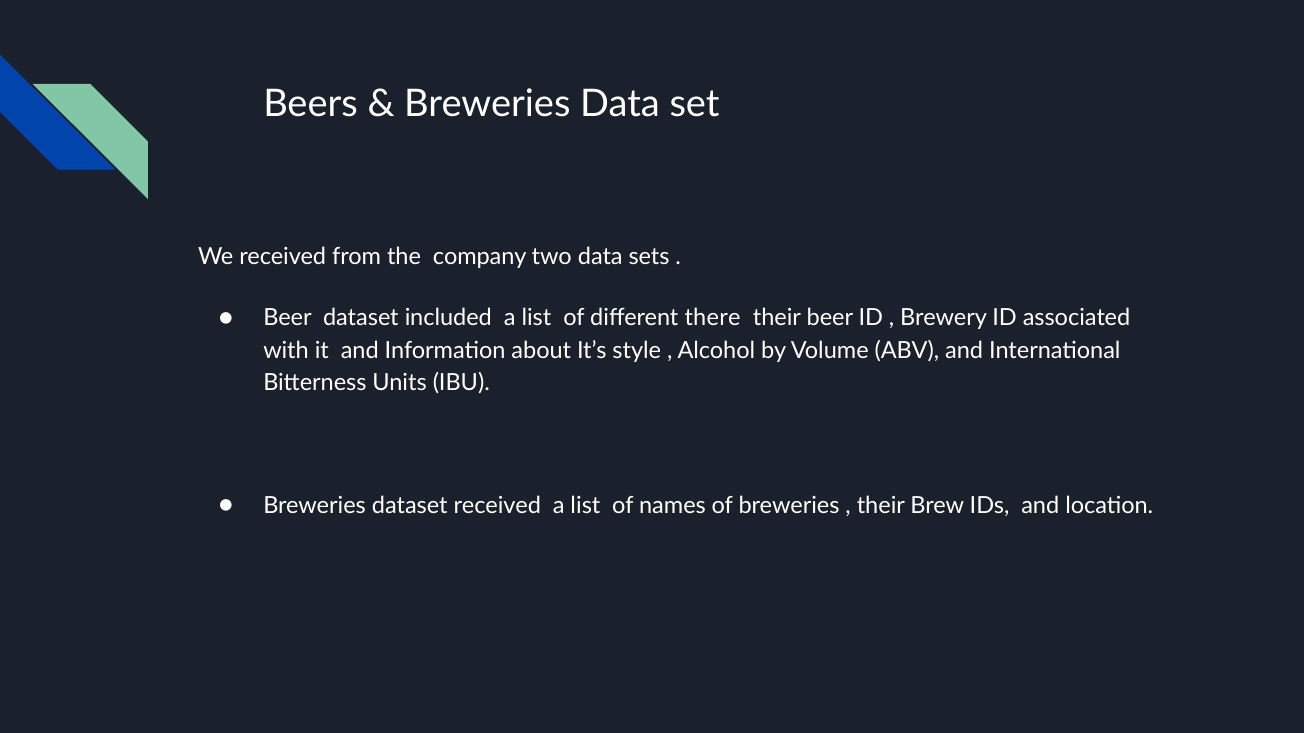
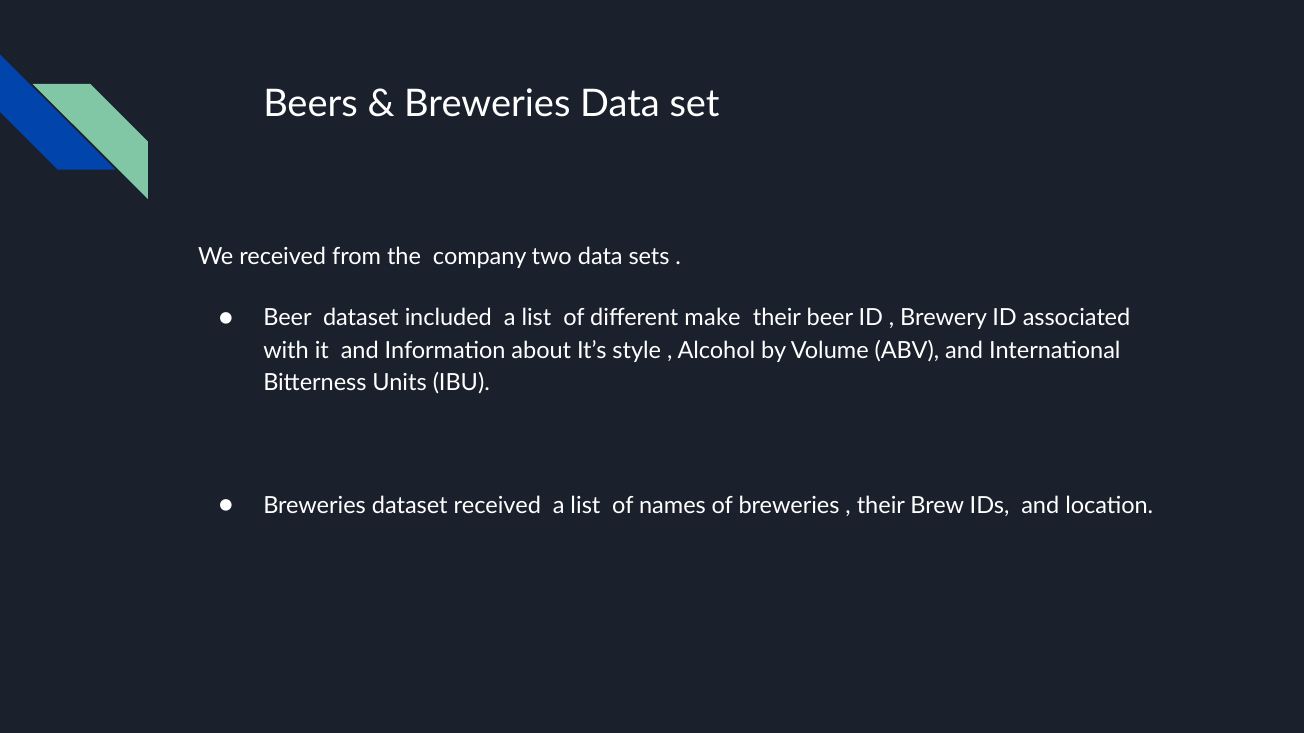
there: there -> make (713, 318)
